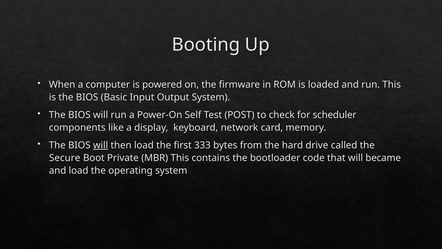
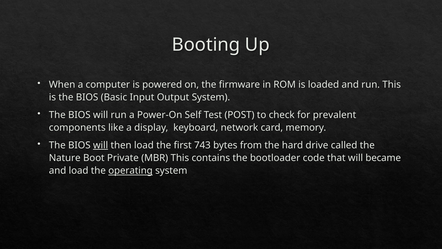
scheduler: scheduler -> prevalent (335, 115)
333: 333 -> 743 (202, 145)
Secure: Secure -> Nature (65, 158)
operating underline: none -> present (131, 170)
